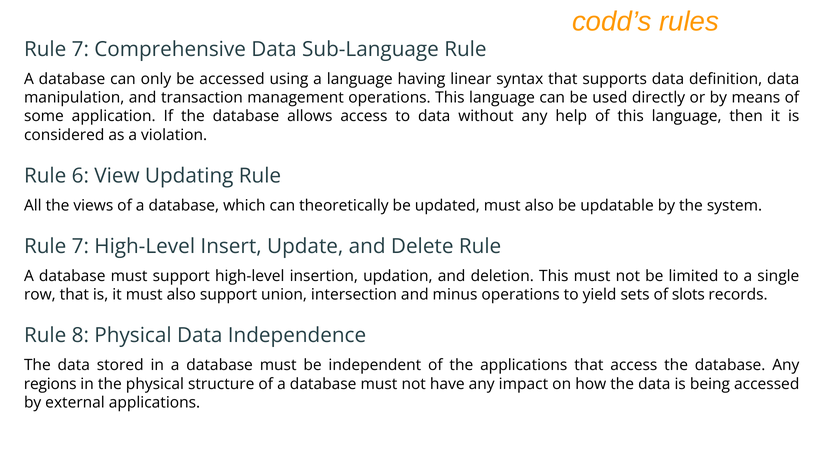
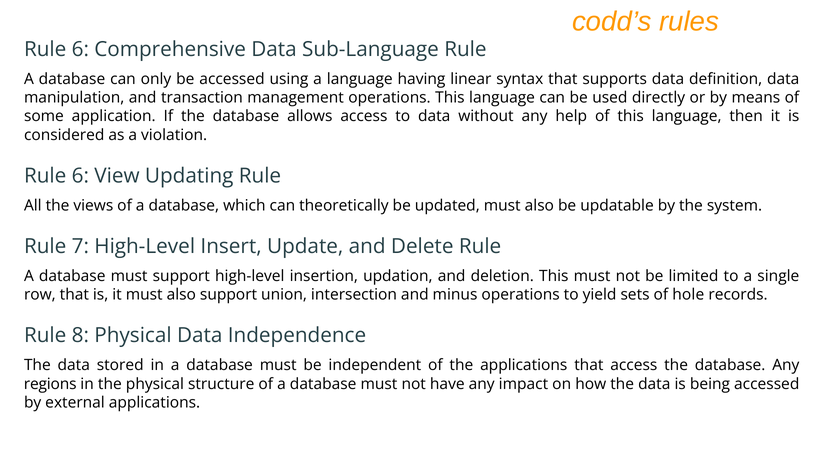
7: 7 -> 6 (80, 49)
slots: slots -> hole (688, 294)
